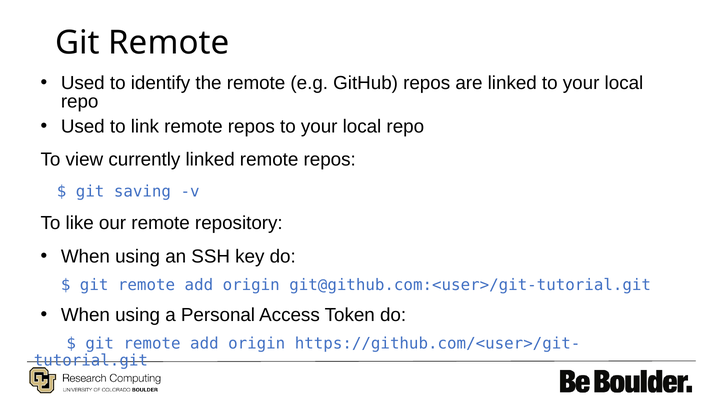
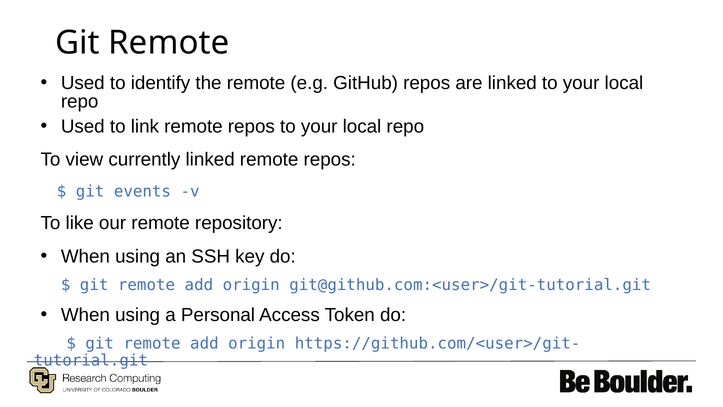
saving: saving -> events (142, 191)
